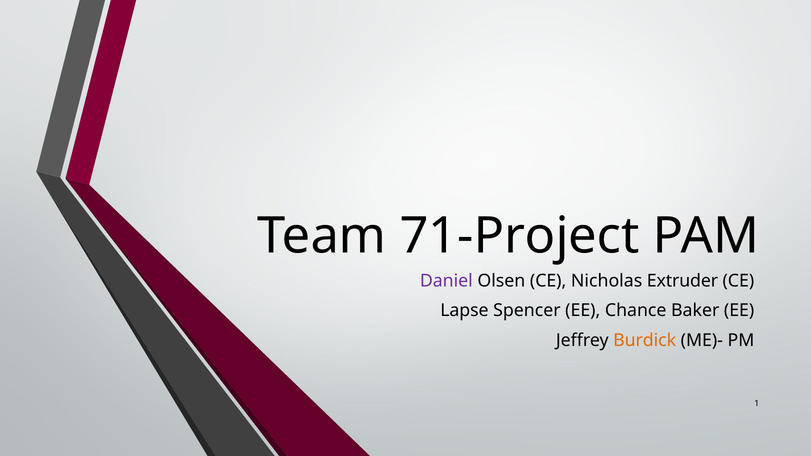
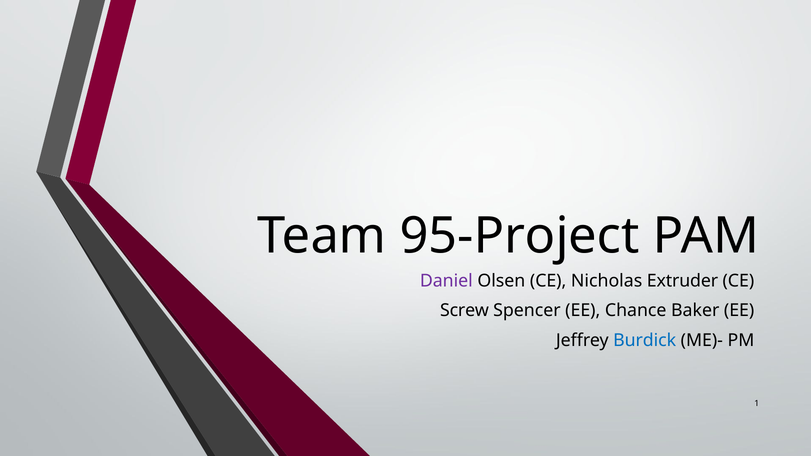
71-Project: 71-Project -> 95-Project (520, 236)
Lapse: Lapse -> Screw (464, 311)
Burdick colour: orange -> blue (645, 341)
